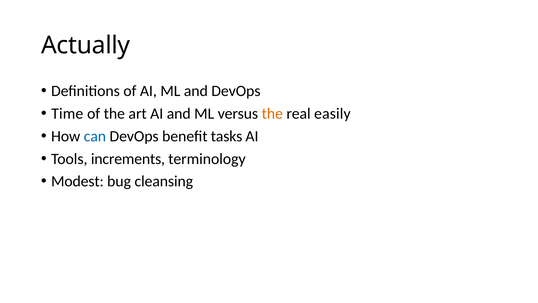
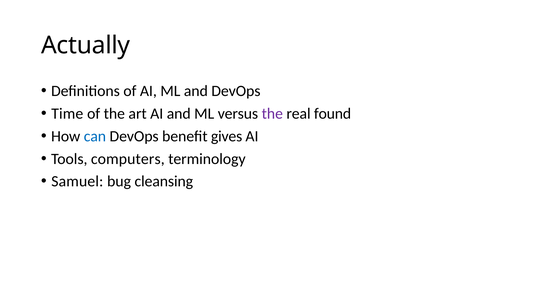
the colour: orange -> purple (272, 114)
easily: easily -> found (333, 114)
tasks: tasks -> gives (227, 136)
increments: increments -> computers (128, 159)
Modest: Modest -> Samuel (77, 181)
